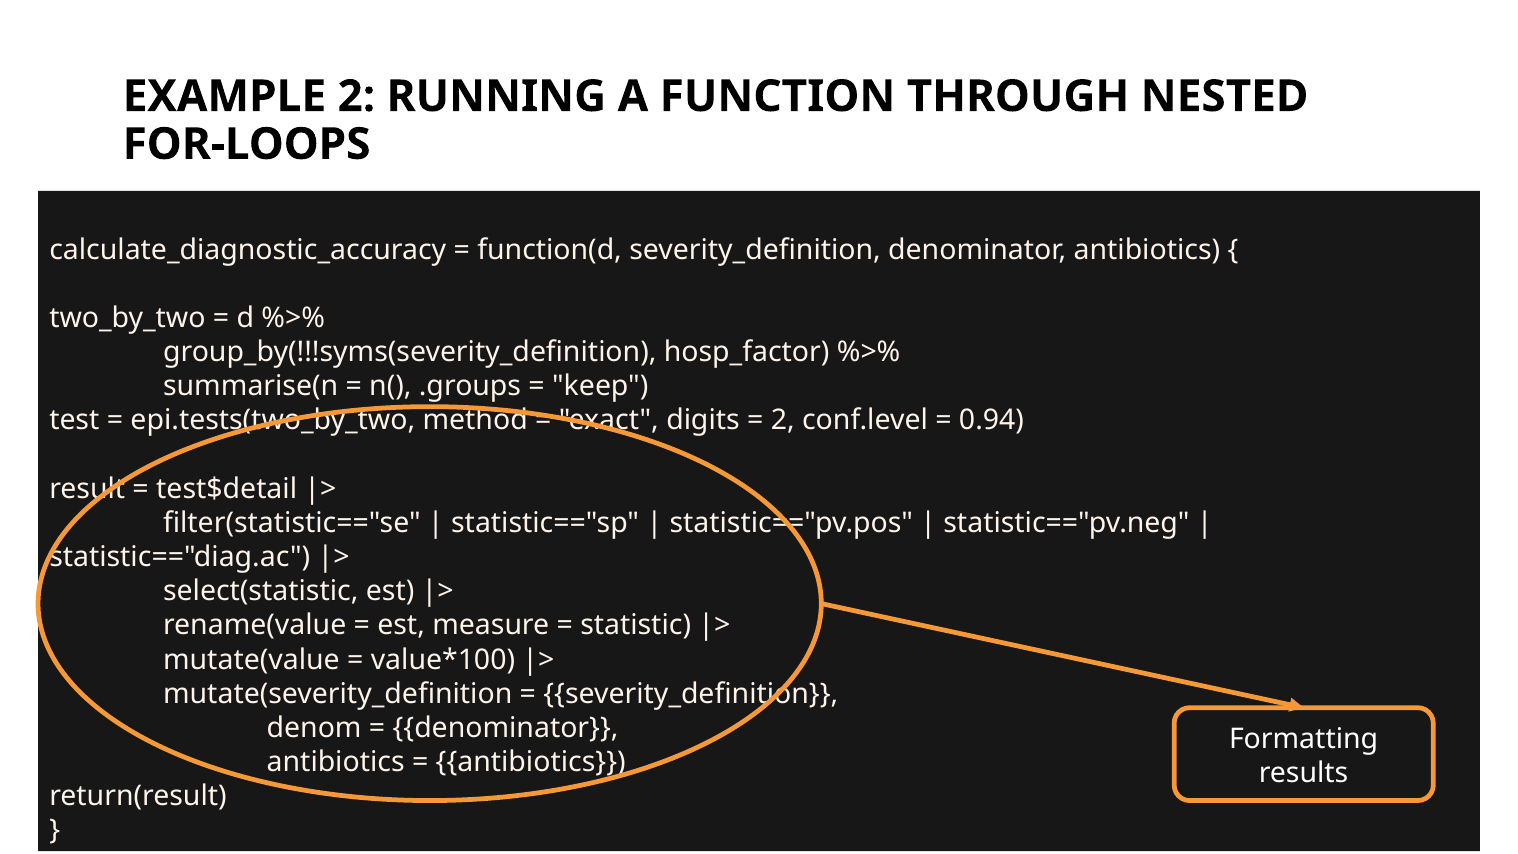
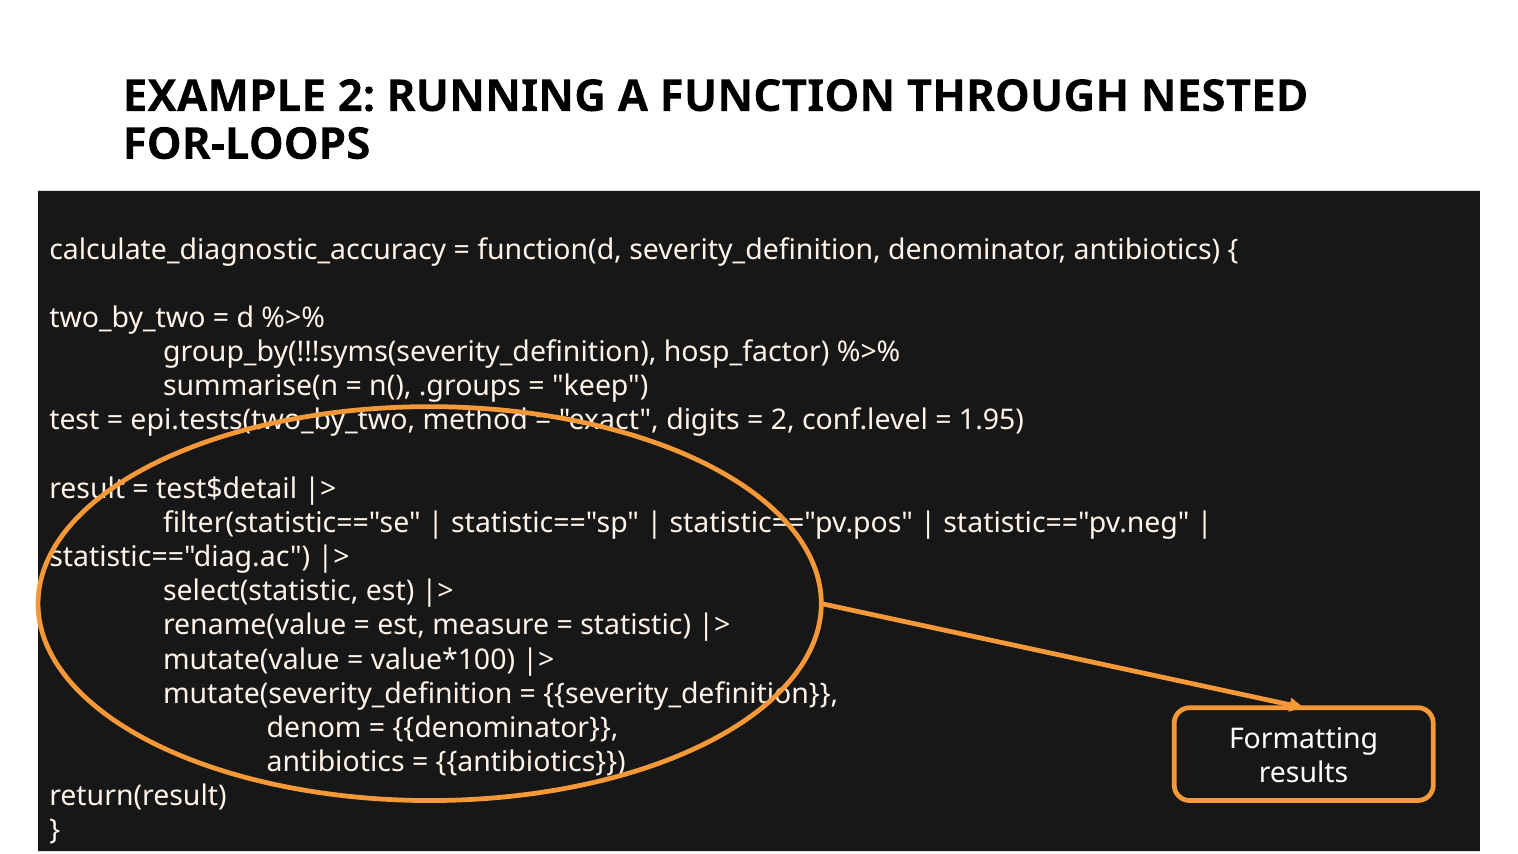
0.94: 0.94 -> 1.95 (991, 420)
